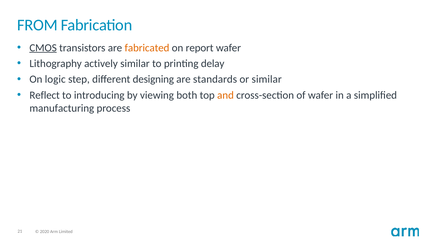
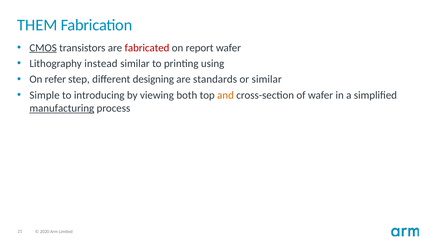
FROM: FROM -> THEM (37, 25)
fabricated colour: orange -> red (147, 48)
actively: actively -> instead (101, 64)
delay: delay -> using (213, 64)
logic: logic -> refer (55, 79)
Reflect: Reflect -> Simple (45, 95)
manufacturing underline: none -> present (62, 108)
